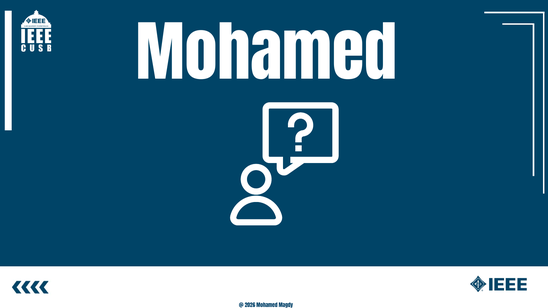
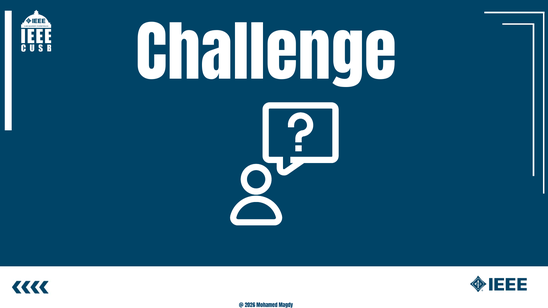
Mohamed: Mohamed -> Challenge (266, 57)
